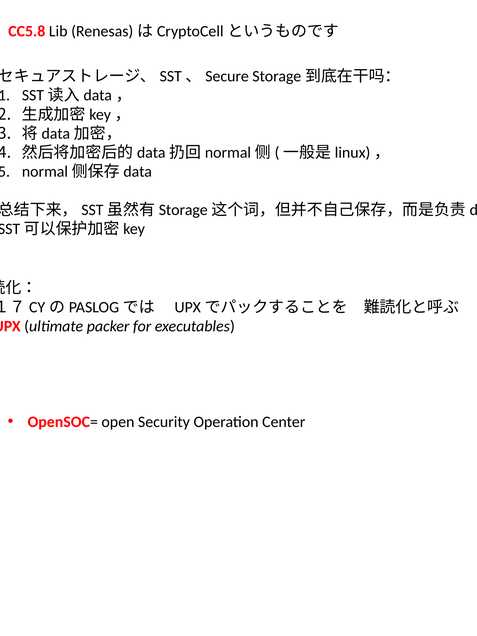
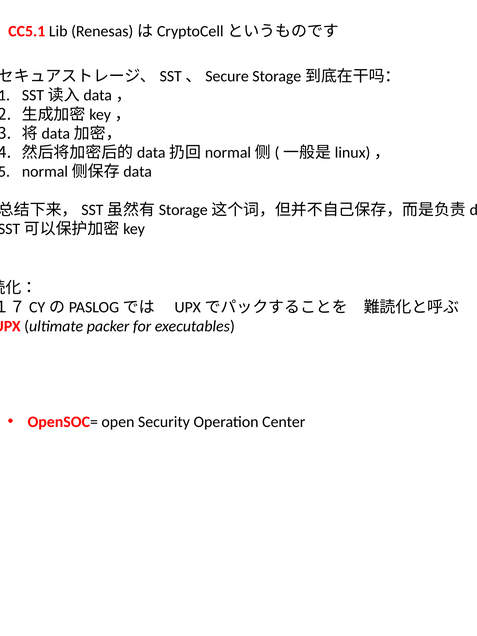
CC5.8: CC5.8 -> CC5.1 (27, 31)
